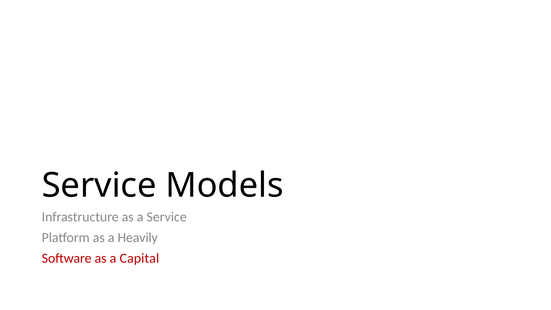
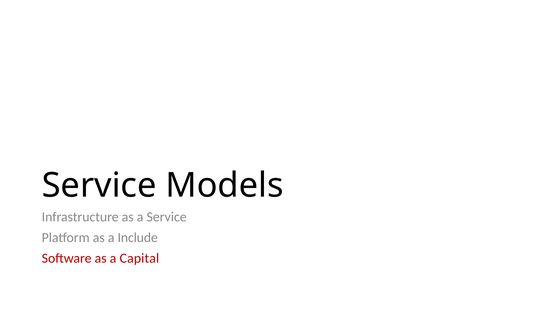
Heavily: Heavily -> Include (138, 237)
